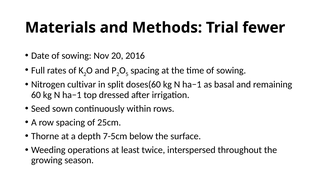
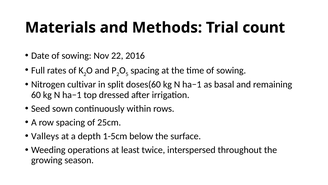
fewer: fewer -> count (264, 28)
20: 20 -> 22 (117, 55)
Thorne: Thorne -> Valleys (45, 136)
7-5cm: 7-5cm -> 1-5cm (115, 136)
